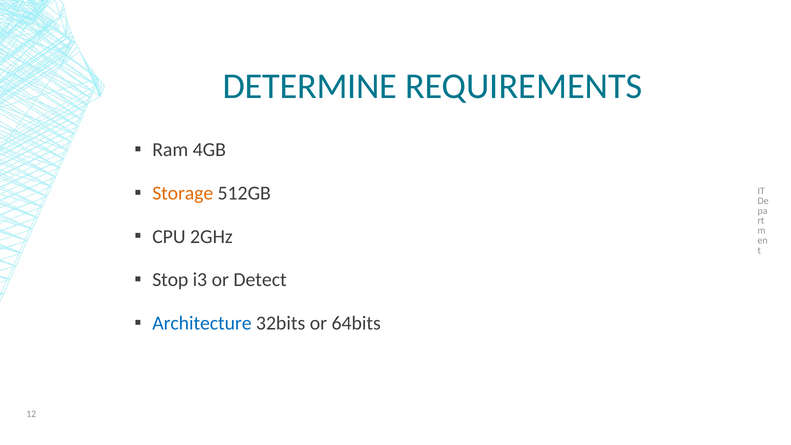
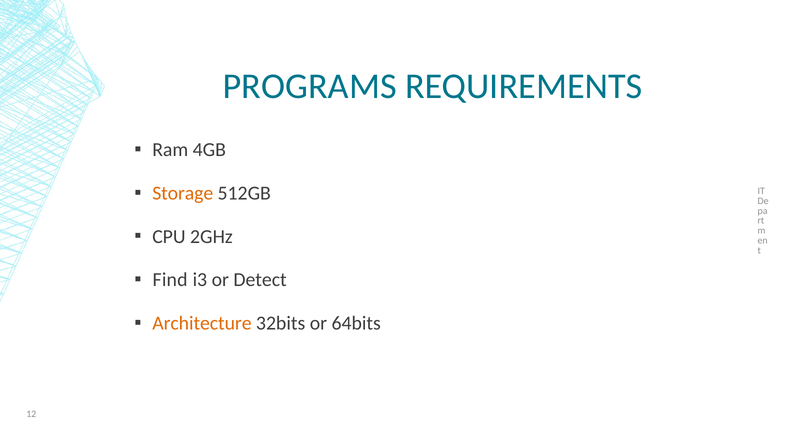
DETERMINE: DETERMINE -> PROGRAMS (310, 86)
Stop: Stop -> Find (170, 280)
Architecture colour: blue -> orange (202, 323)
